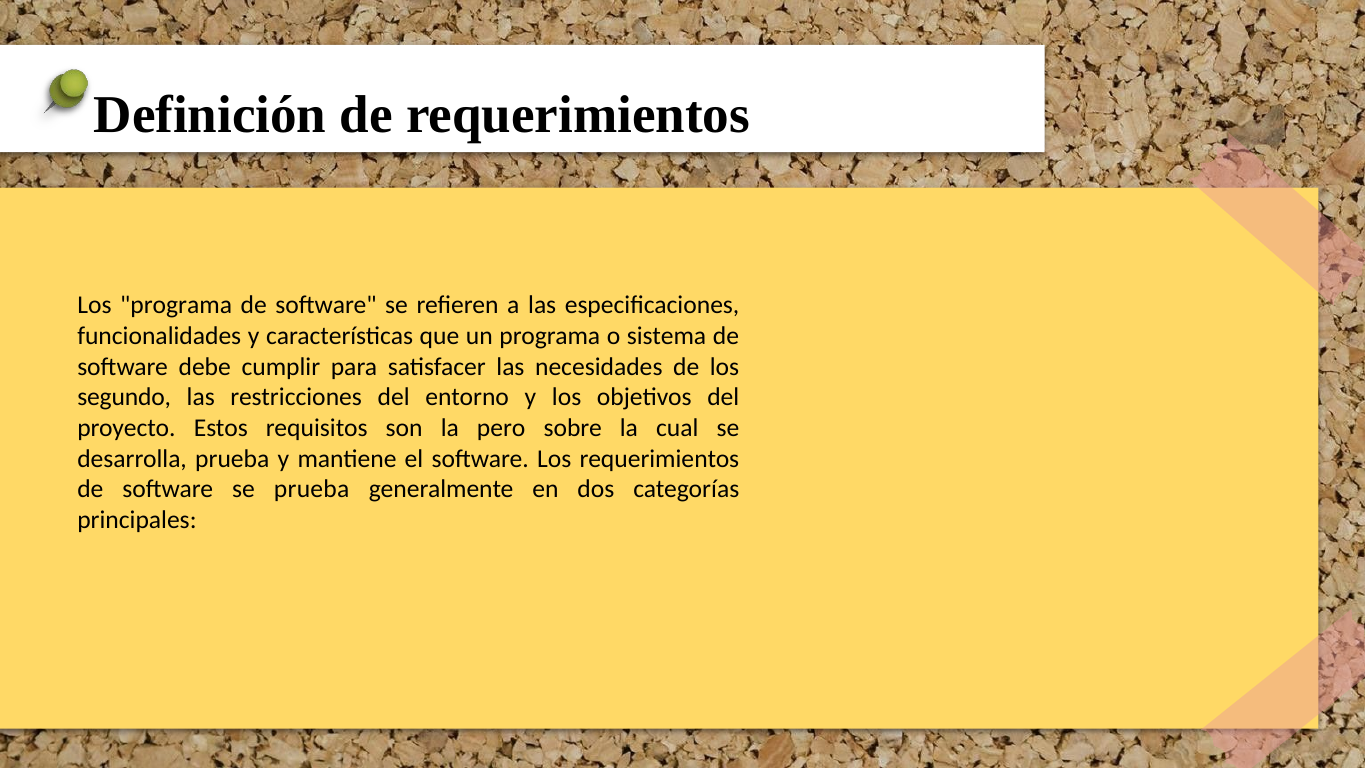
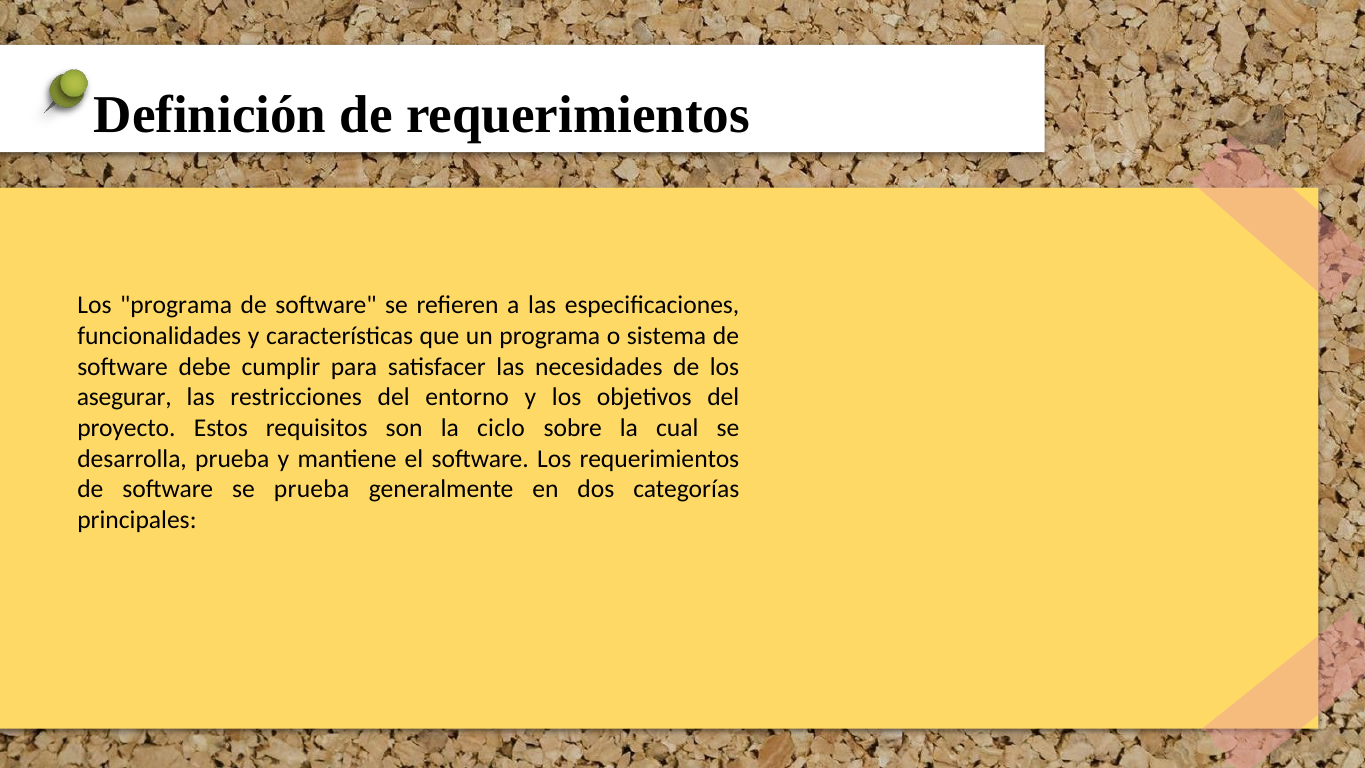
segundo: segundo -> asegurar (124, 397)
pero: pero -> ciclo (501, 428)
